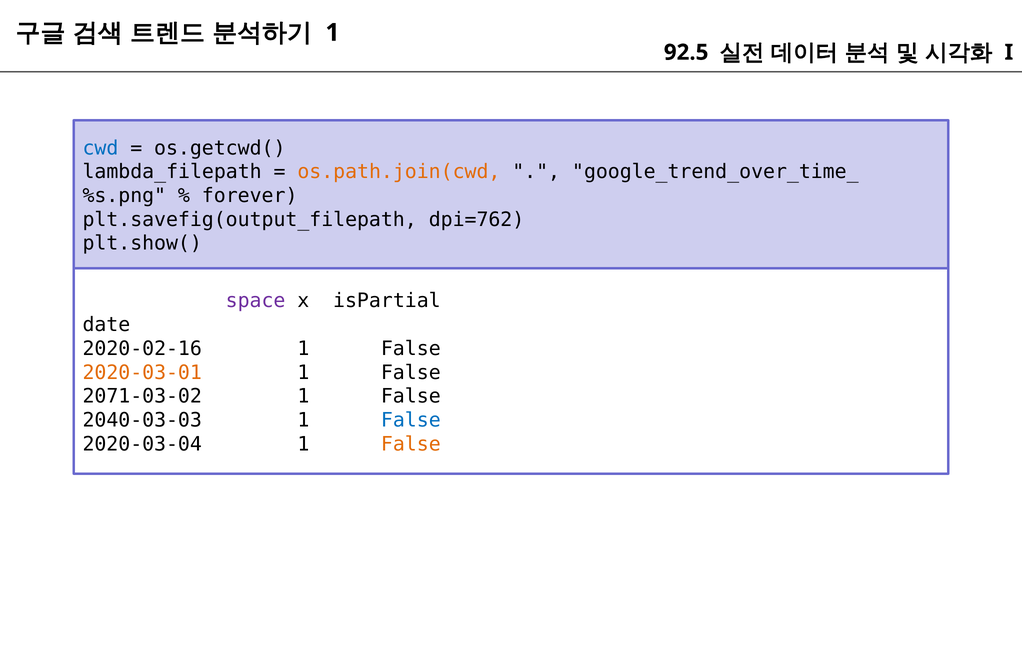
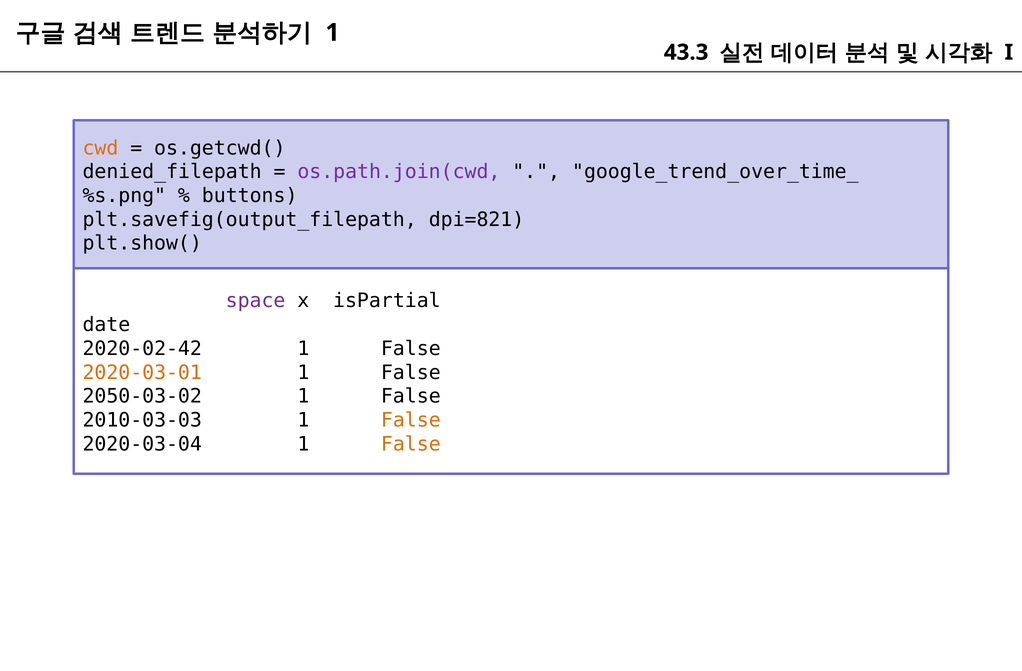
92.5: 92.5 -> 43.3 (686, 52)
cwd colour: blue -> orange (100, 148)
lambda_filepath: lambda_filepath -> denied_filepath (172, 172)
os.path.join(cwd colour: orange -> purple (399, 172)
forever: forever -> buttons (250, 196)
dpi=762: dpi=762 -> dpi=821 (477, 220)
2020-02-16: 2020-02-16 -> 2020-02-42 (142, 349)
2071-03-02: 2071-03-02 -> 2050-03-02 (142, 396)
2040-03-03: 2040-03-03 -> 2010-03-03 (142, 420)
False colour: blue -> orange (411, 420)
